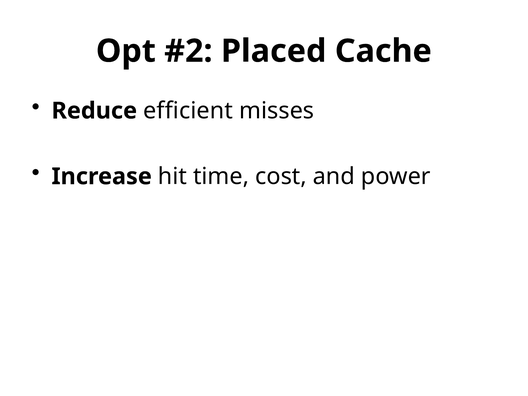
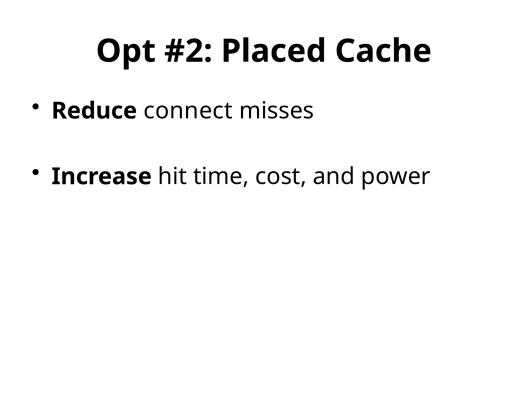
efficient: efficient -> connect (188, 111)
